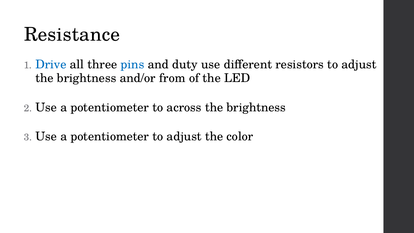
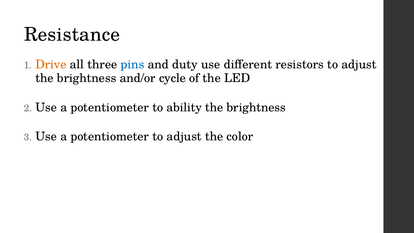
Drive colour: blue -> orange (51, 64)
from: from -> cycle (172, 78)
across: across -> ability (184, 107)
